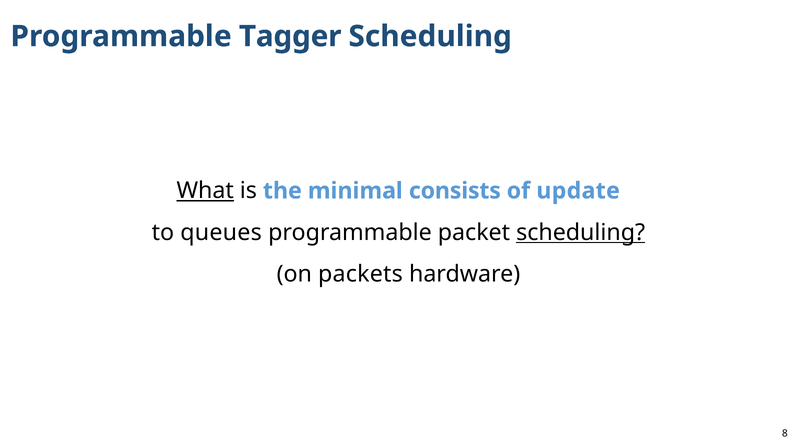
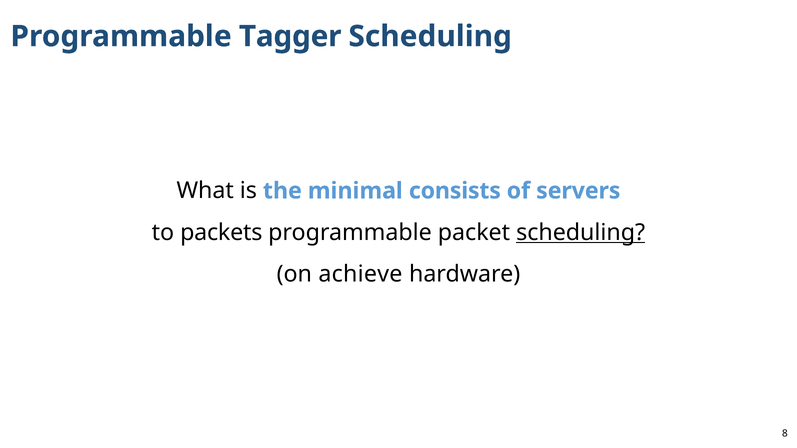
What underline: present -> none (205, 191)
update: update -> servers (578, 191)
queues: queues -> packets (221, 233)
packets: packets -> achieve (360, 274)
